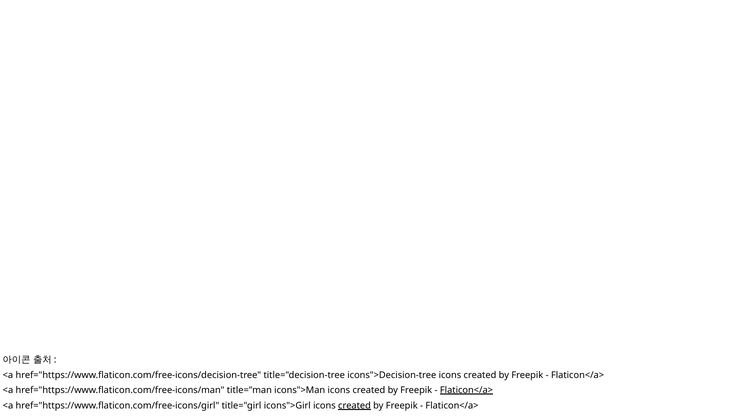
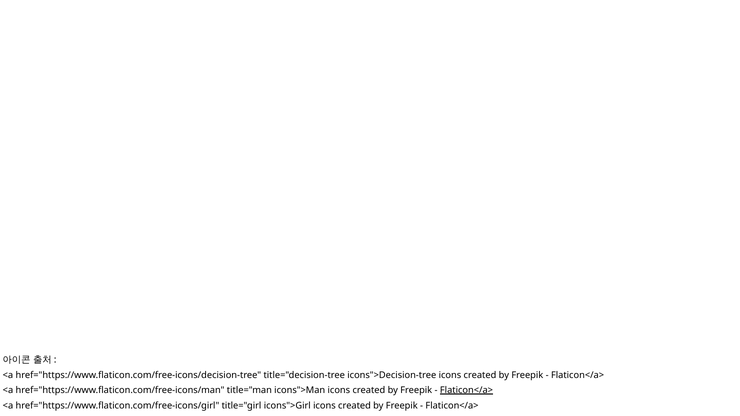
created underline: present -> none (354, 406)
